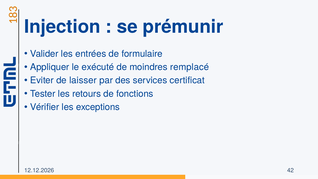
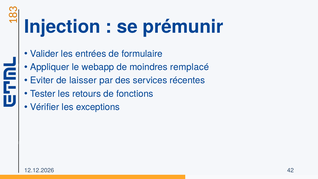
exécuté: exécuté -> webapp (98, 67)
certificat: certificat -> récentes (187, 80)
